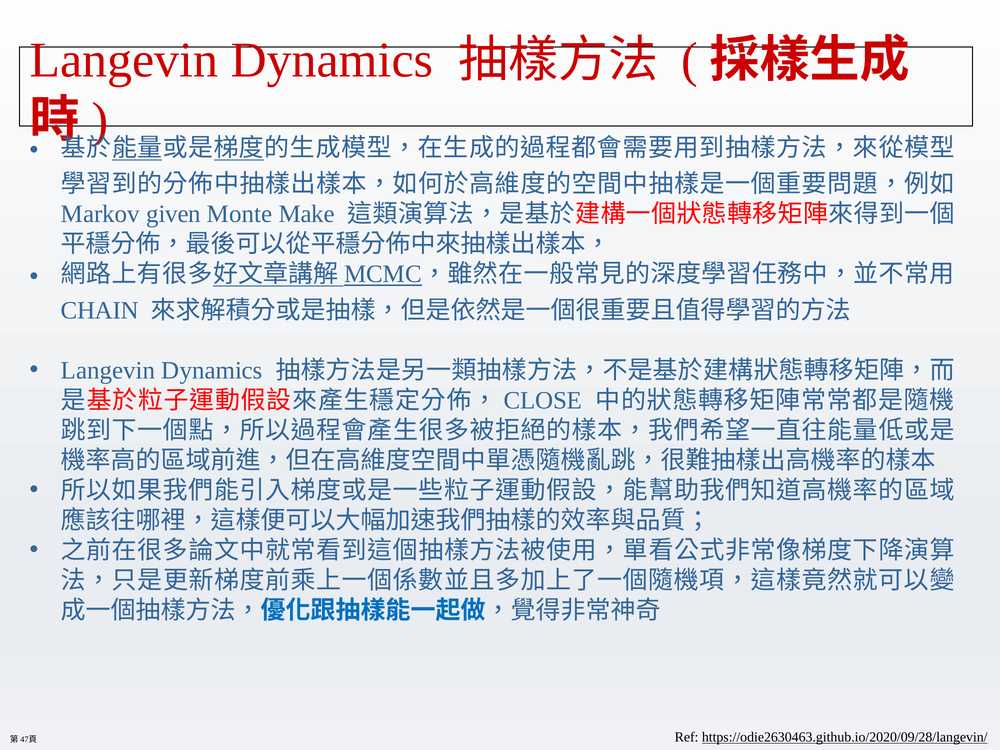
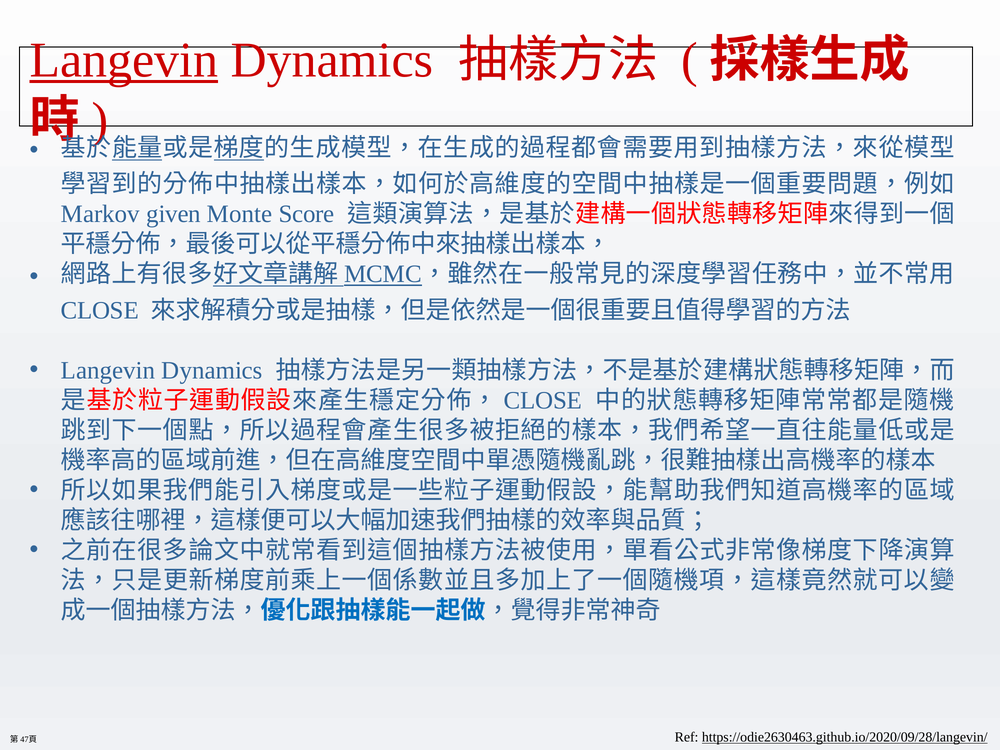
Langevin underline: none -> present (124, 60)
Make: Make -> Score (307, 214)
CHAIN: CHAIN -> CLOSE (100, 310)
